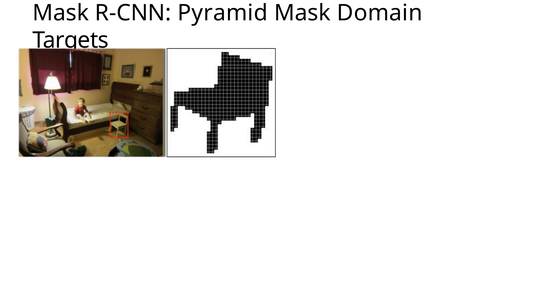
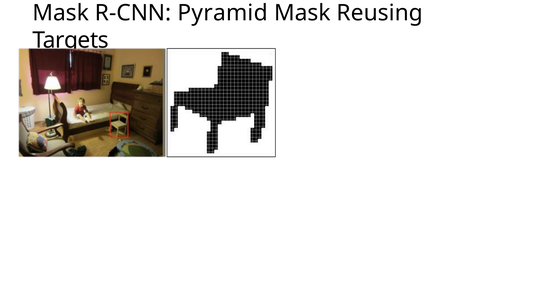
Domain: Domain -> Reusing (380, 13)
